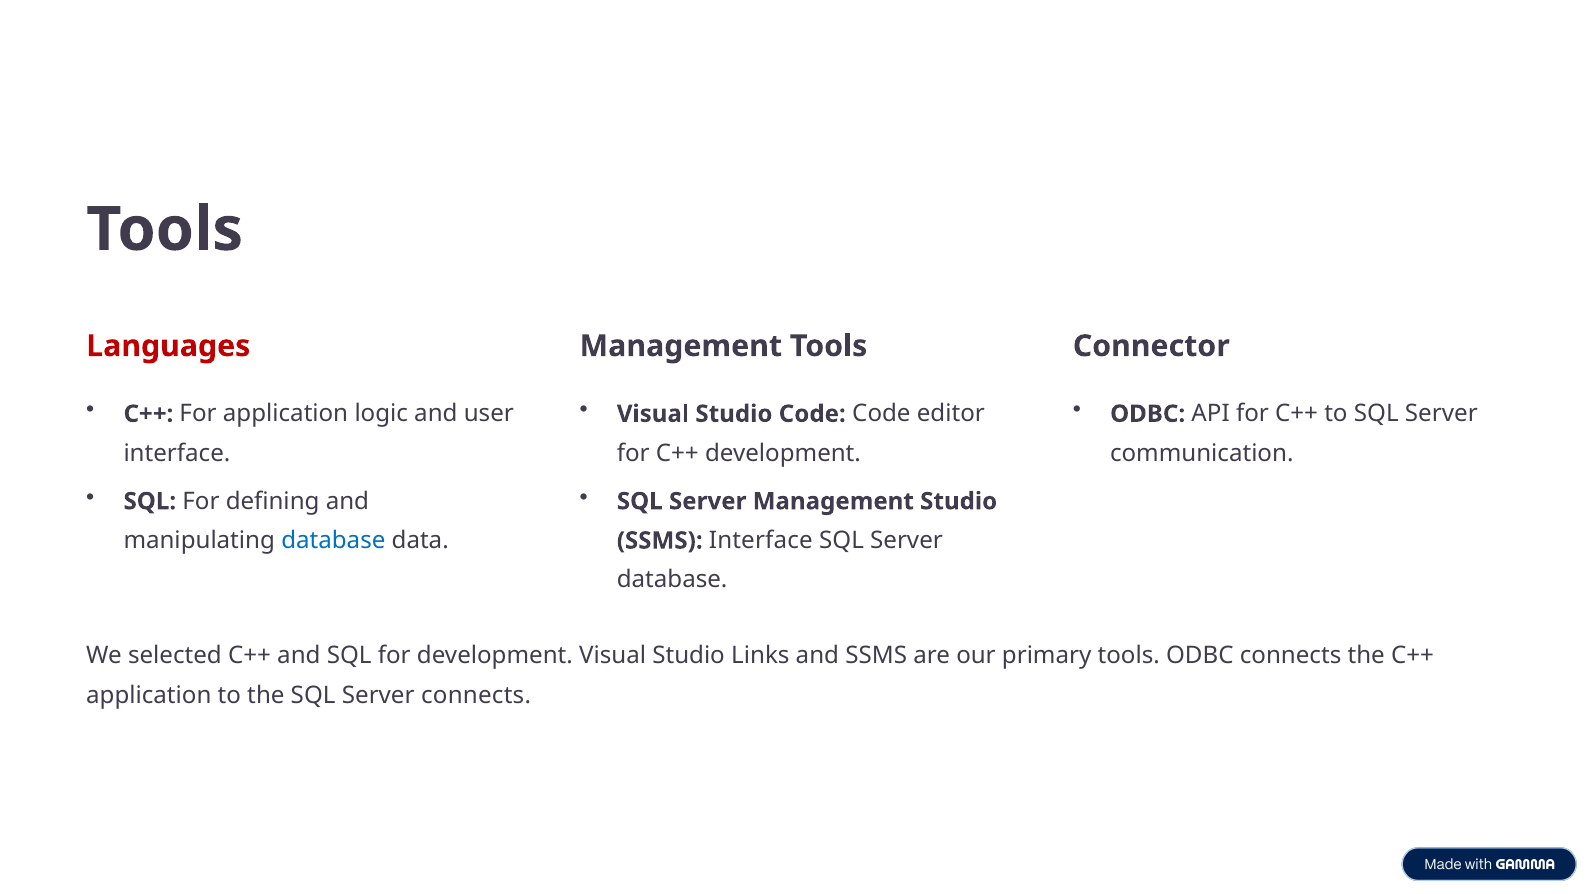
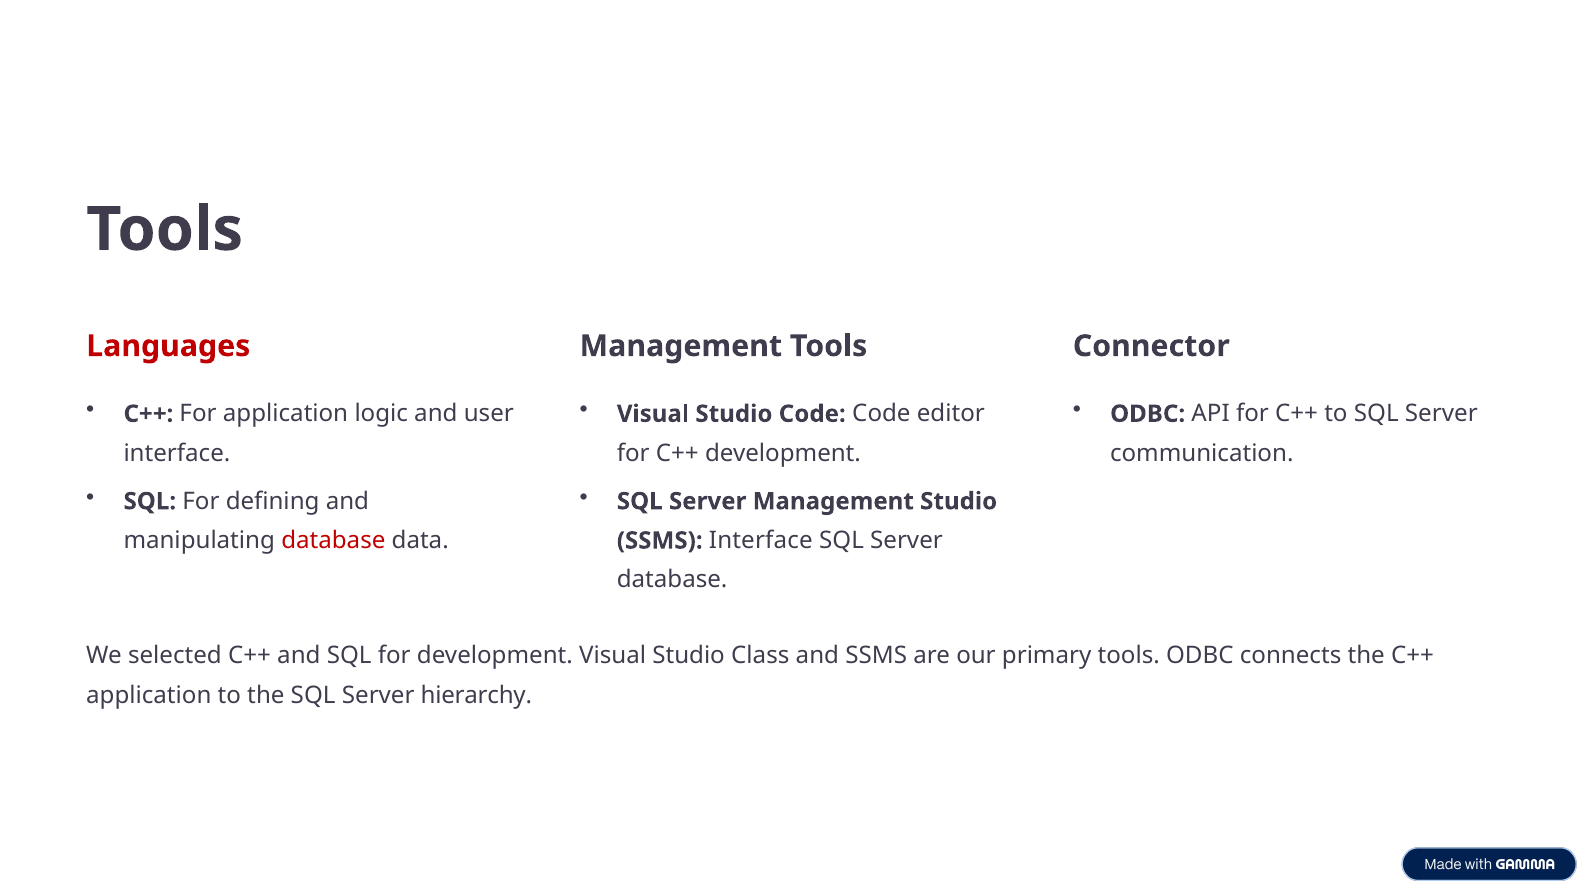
database colour: blue -> red (333, 541)
Links: Links -> Class (760, 656)
Server connects: connects -> hierarchy (476, 696)
